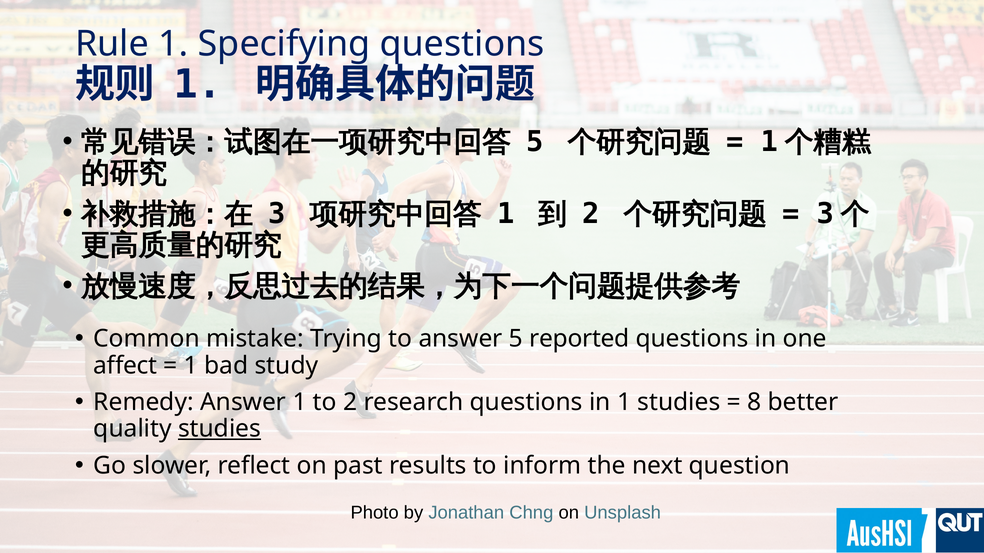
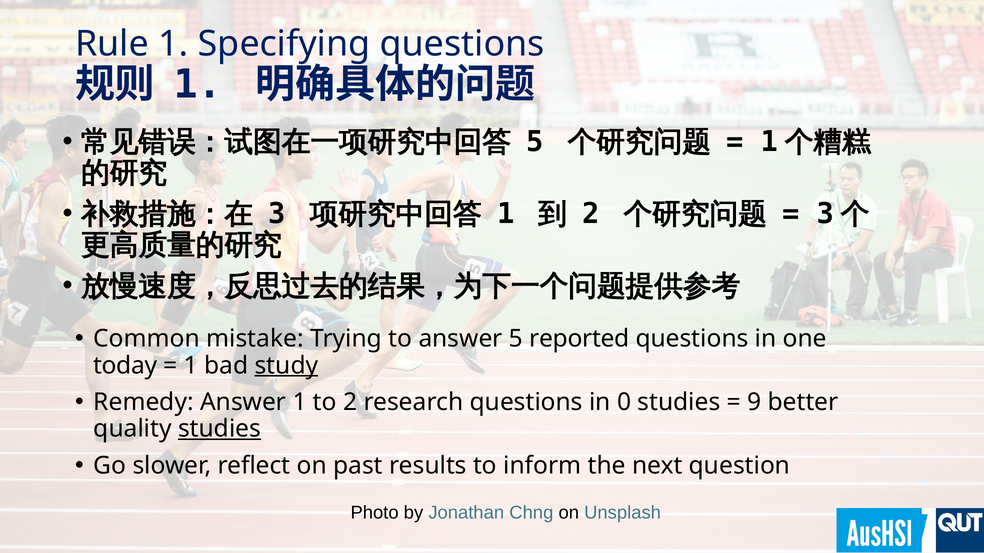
affect: affect -> today (125, 366)
study underline: none -> present (286, 366)
in 1: 1 -> 0 (624, 403)
8: 8 -> 9 (754, 403)
